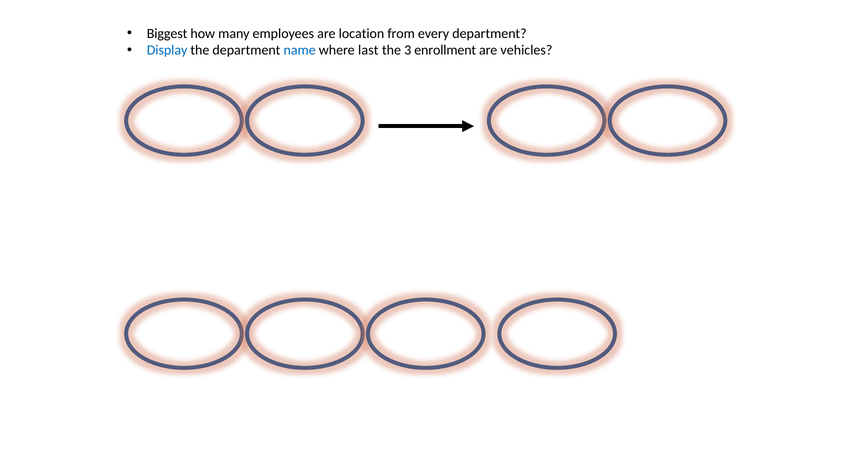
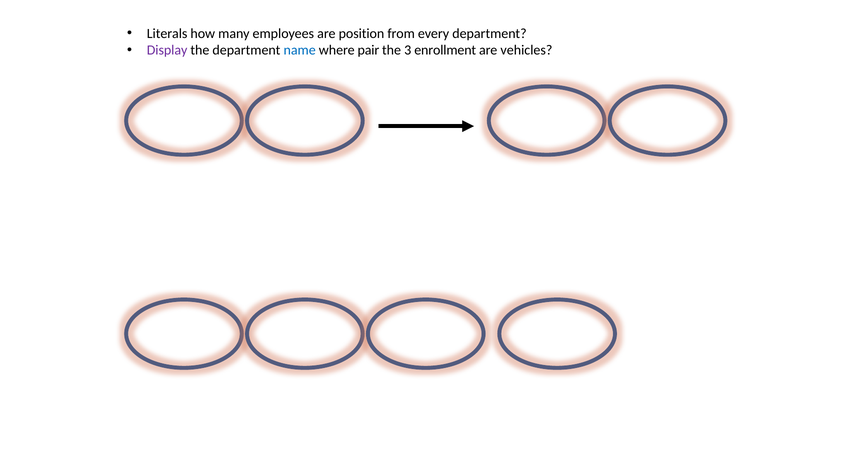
Biggest: Biggest -> Literals (167, 34)
location: location -> position (361, 34)
Display colour: blue -> purple (167, 50)
last: last -> pair (368, 50)
